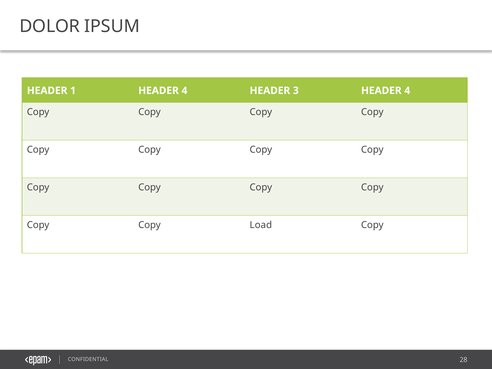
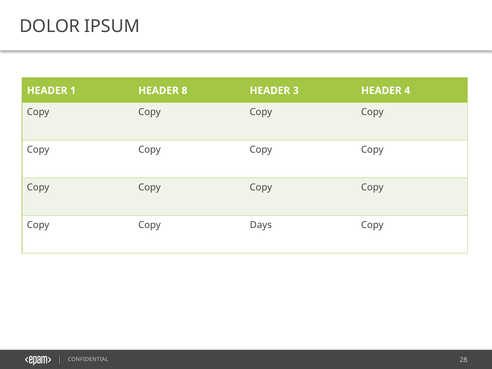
1 HEADER 4: 4 -> 8 (184, 91)
Load: Load -> Days (261, 225)
